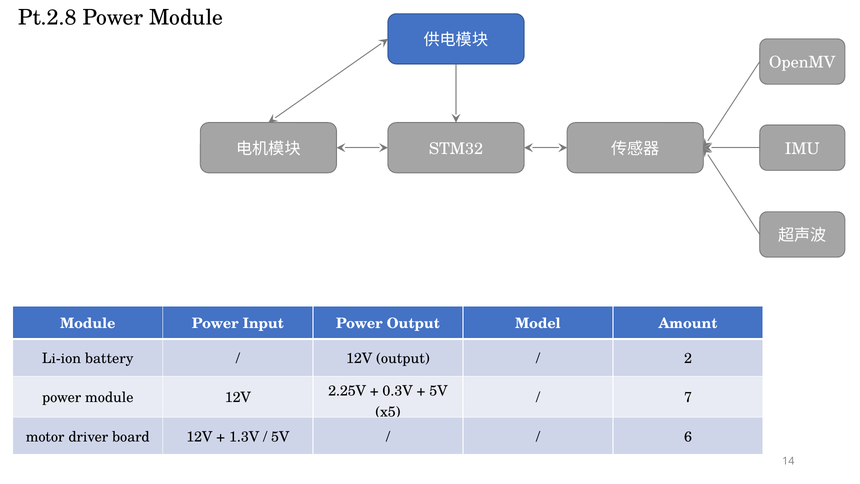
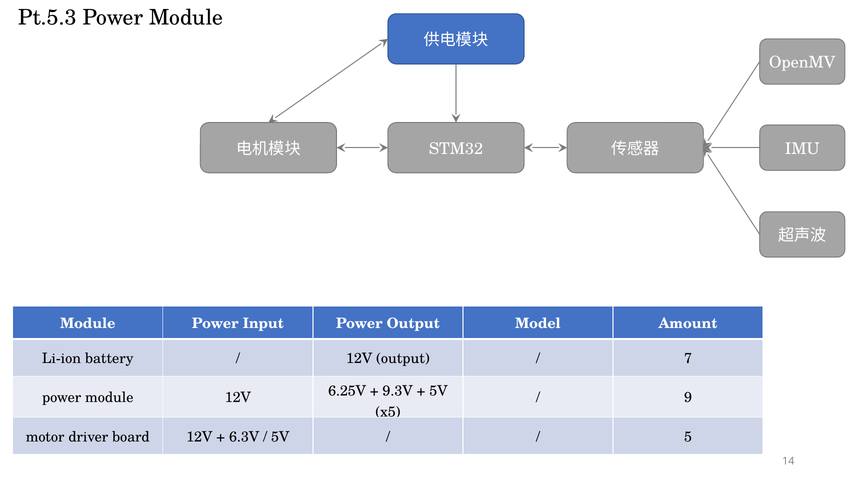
Pt.2.8: Pt.2.8 -> Pt.5.3 (48, 18)
2: 2 -> 7 (688, 358)
2.25V: 2.25V -> 6.25V (347, 391)
0.3V: 0.3V -> 9.3V (398, 391)
7: 7 -> 9 (688, 398)
1.3V: 1.3V -> 6.3V (244, 437)
6: 6 -> 5 (688, 437)
